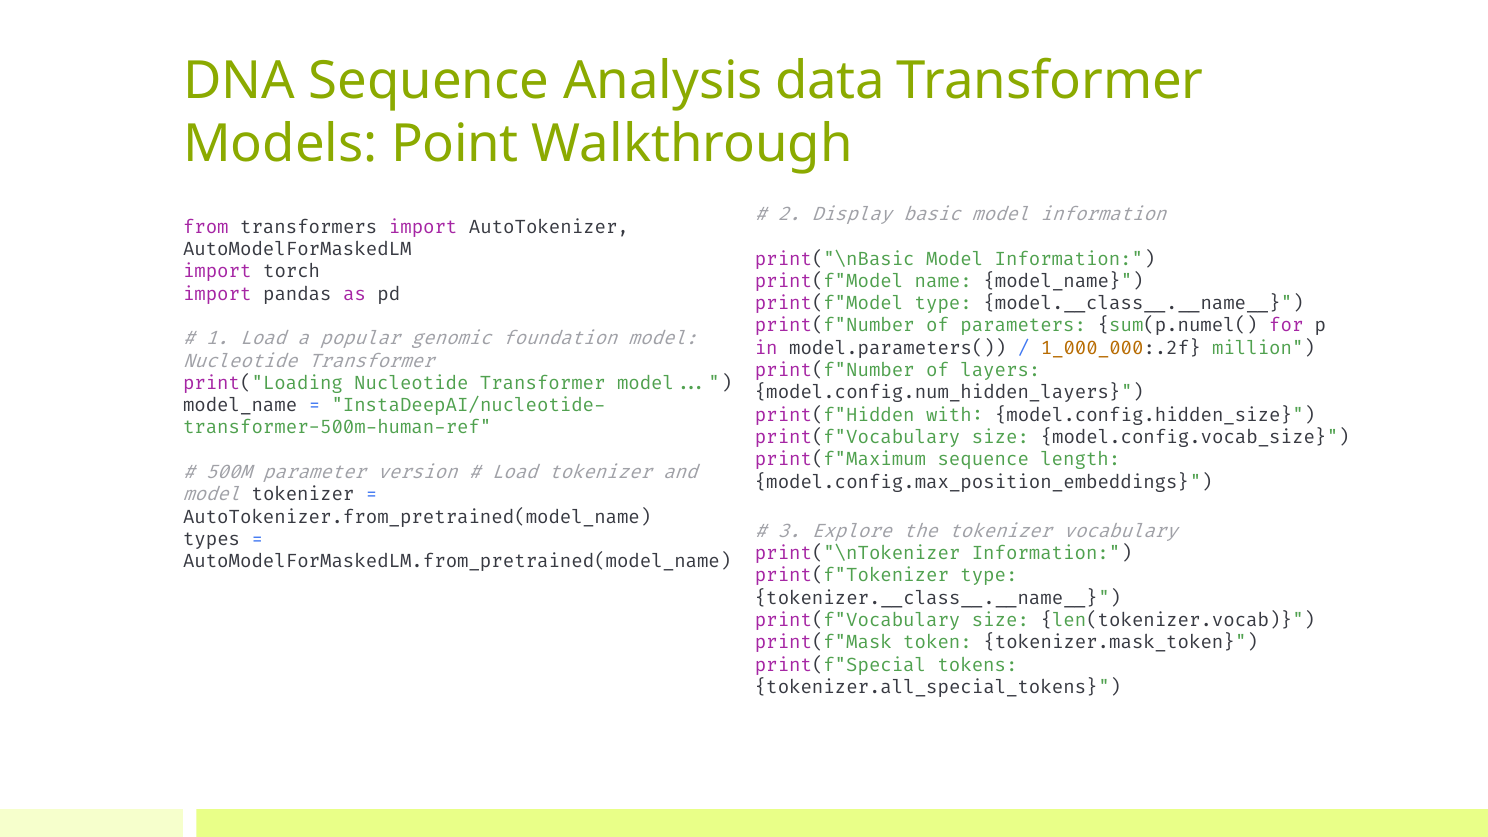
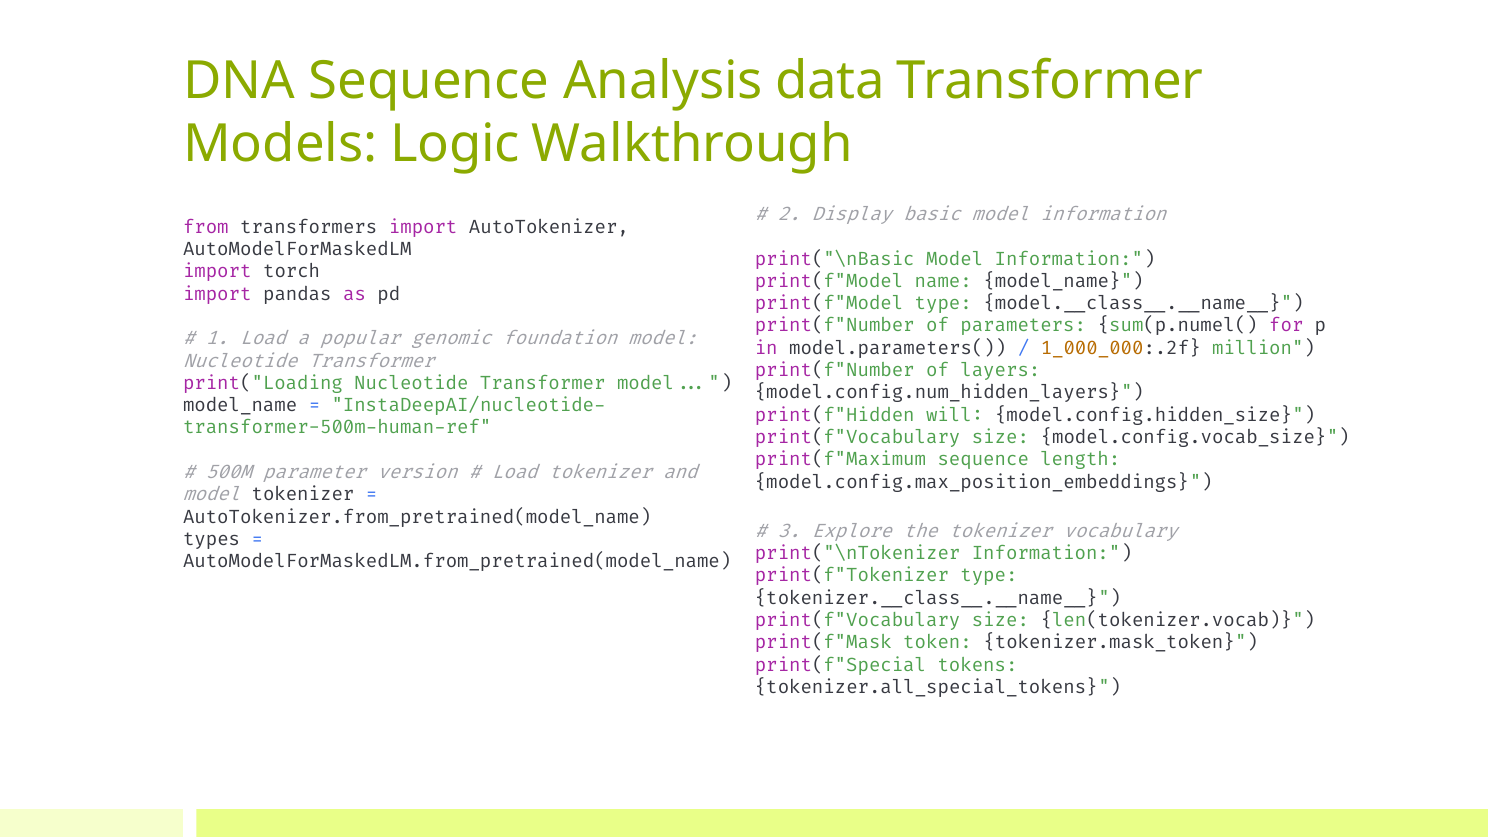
Point: Point -> Logic (455, 145)
with: with -> will (955, 415)
